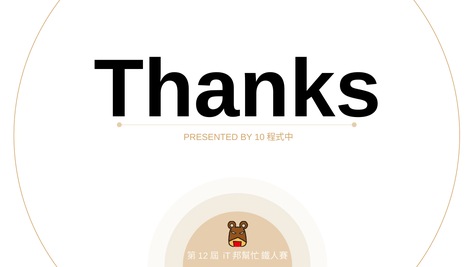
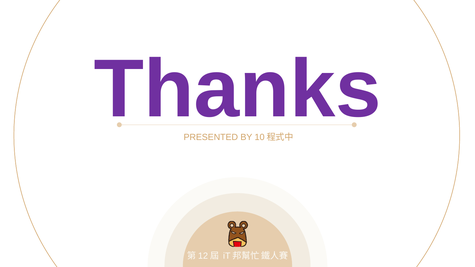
Thanks colour: black -> purple (237, 89)
